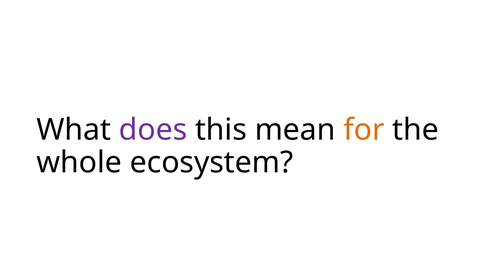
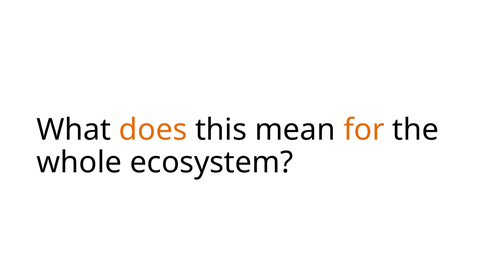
does colour: purple -> orange (153, 130)
